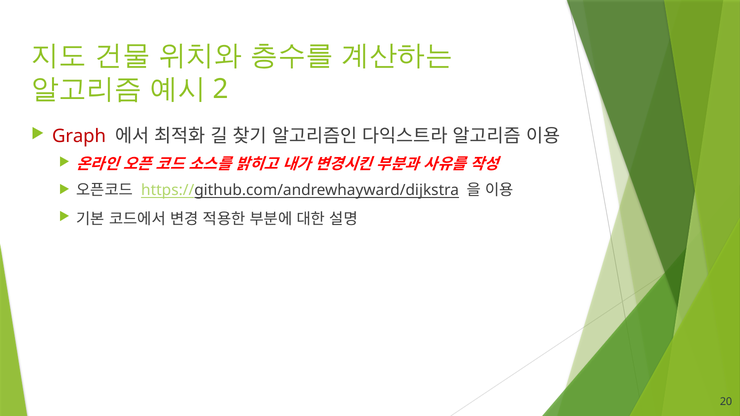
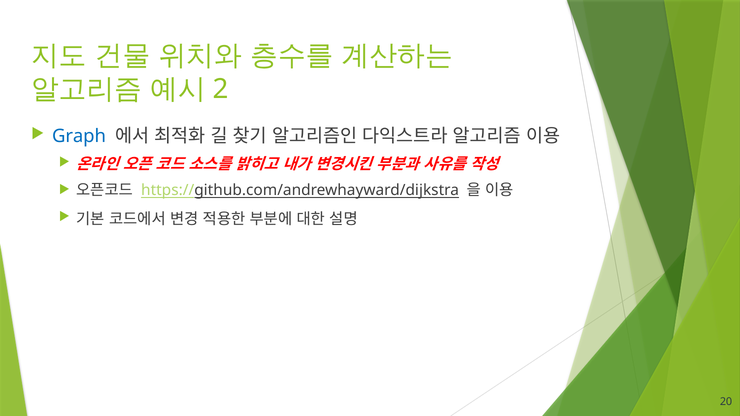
Graph colour: red -> blue (79, 136)
